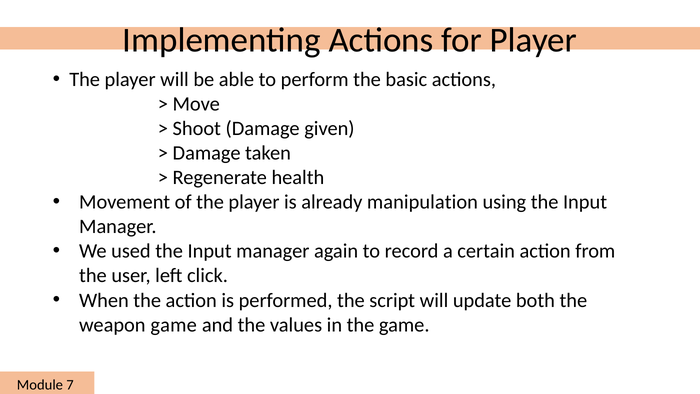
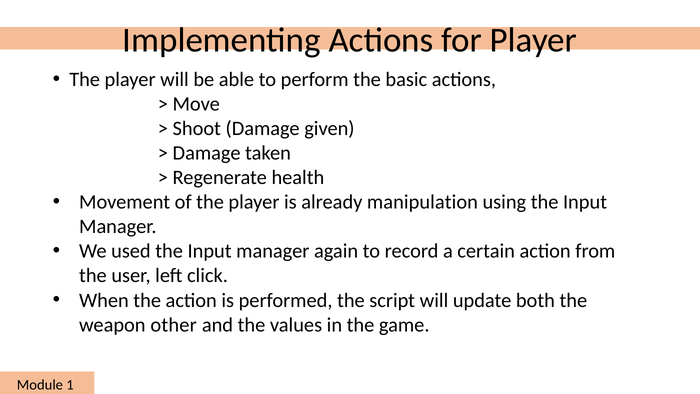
weapon game: game -> other (174, 325)
7: 7 -> 1 (70, 385)
